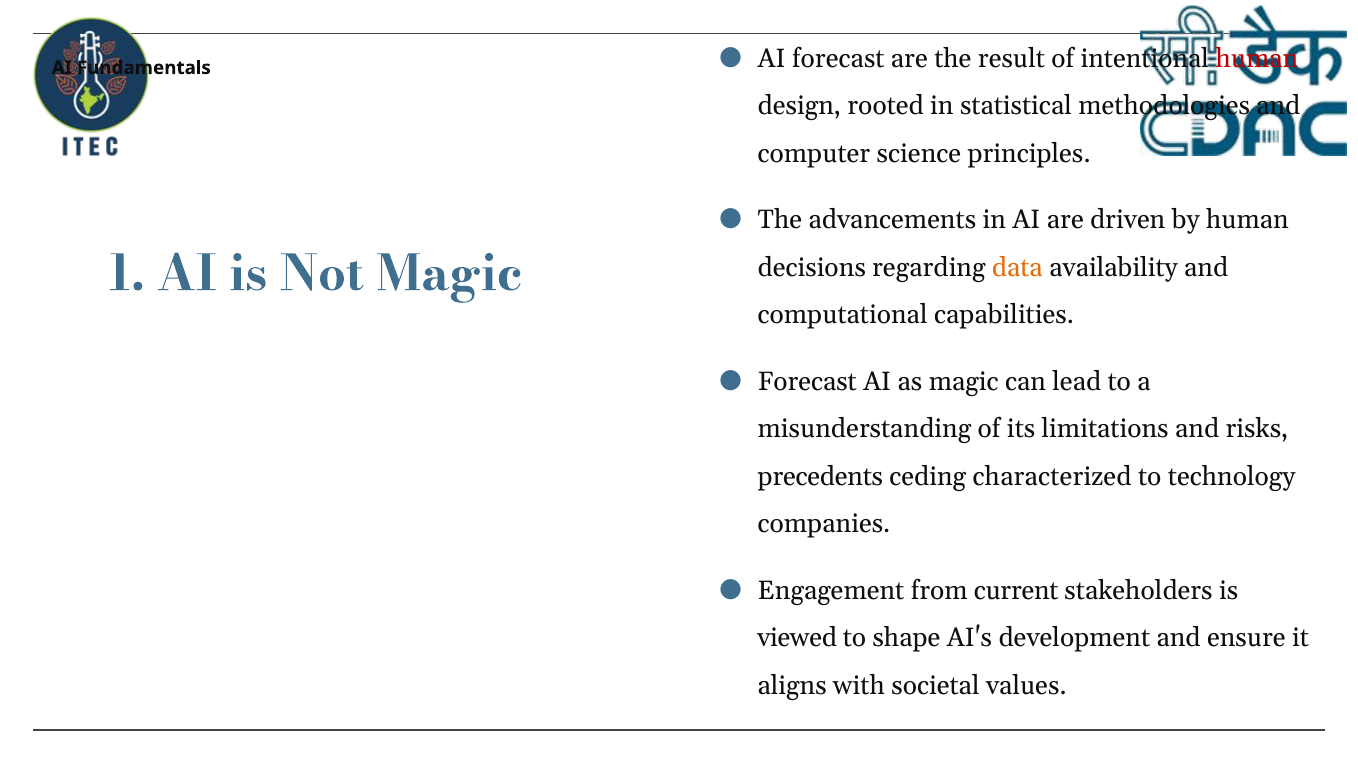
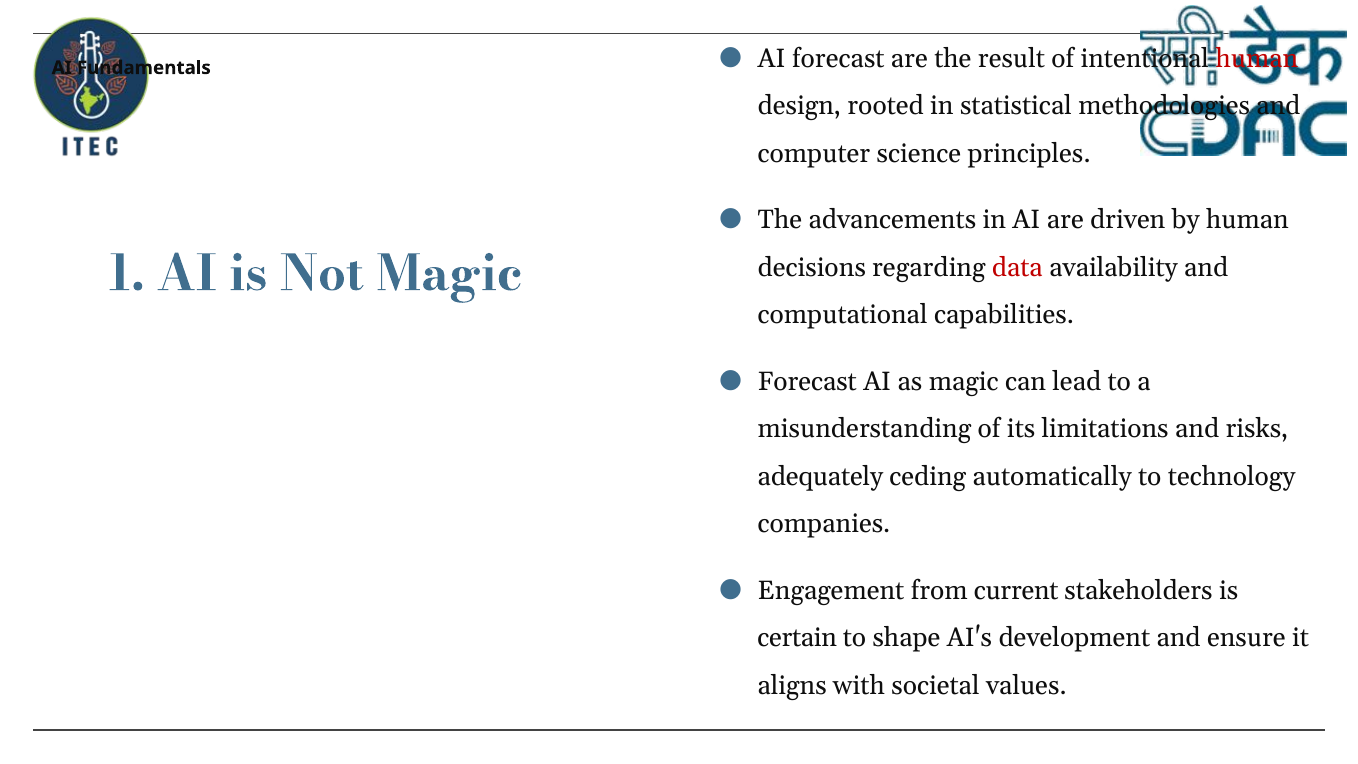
data colour: orange -> red (1017, 267)
precedents: precedents -> adequately (820, 476)
characterized: characterized -> automatically (1052, 476)
viewed: viewed -> certain (797, 638)
